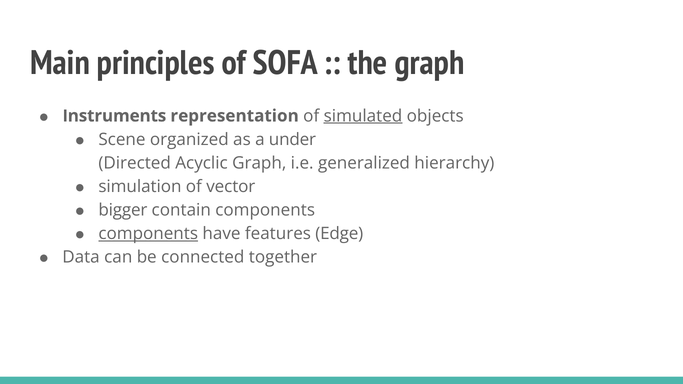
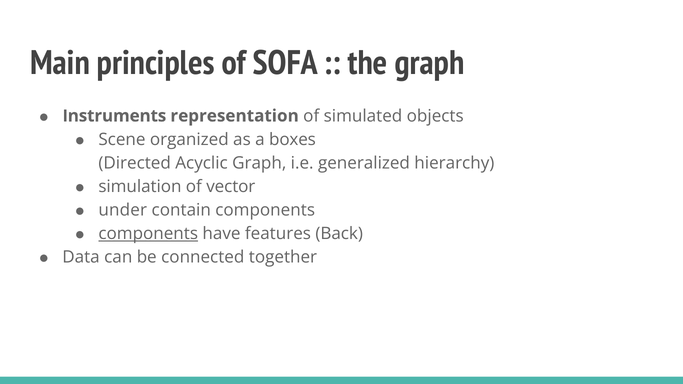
simulated underline: present -> none (363, 116)
under: under -> boxes (292, 139)
bigger: bigger -> under (123, 210)
Edge: Edge -> Back (339, 234)
